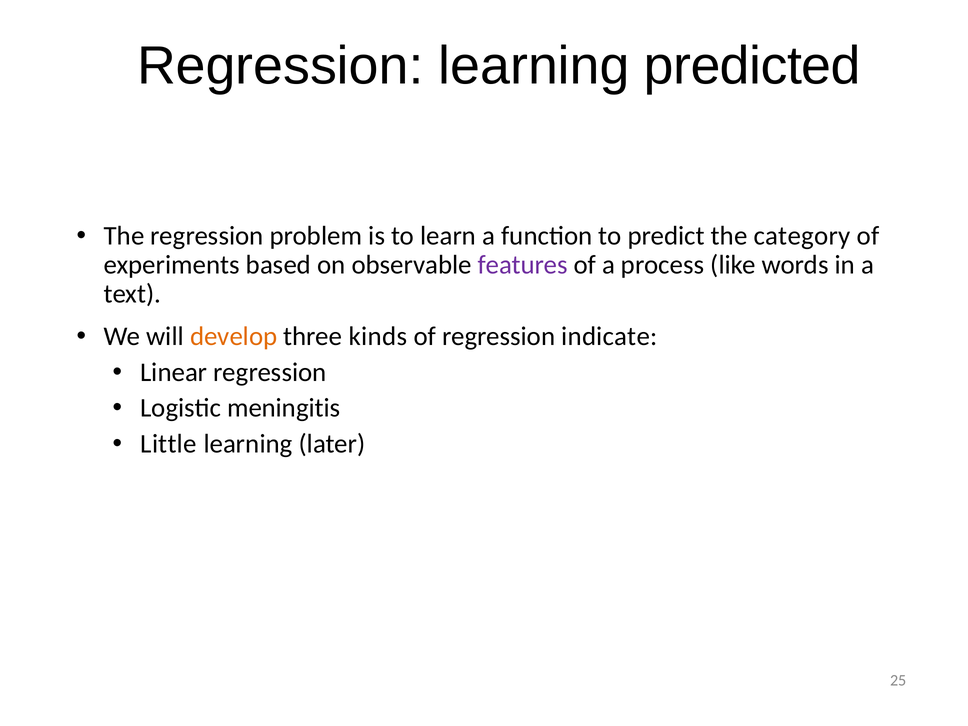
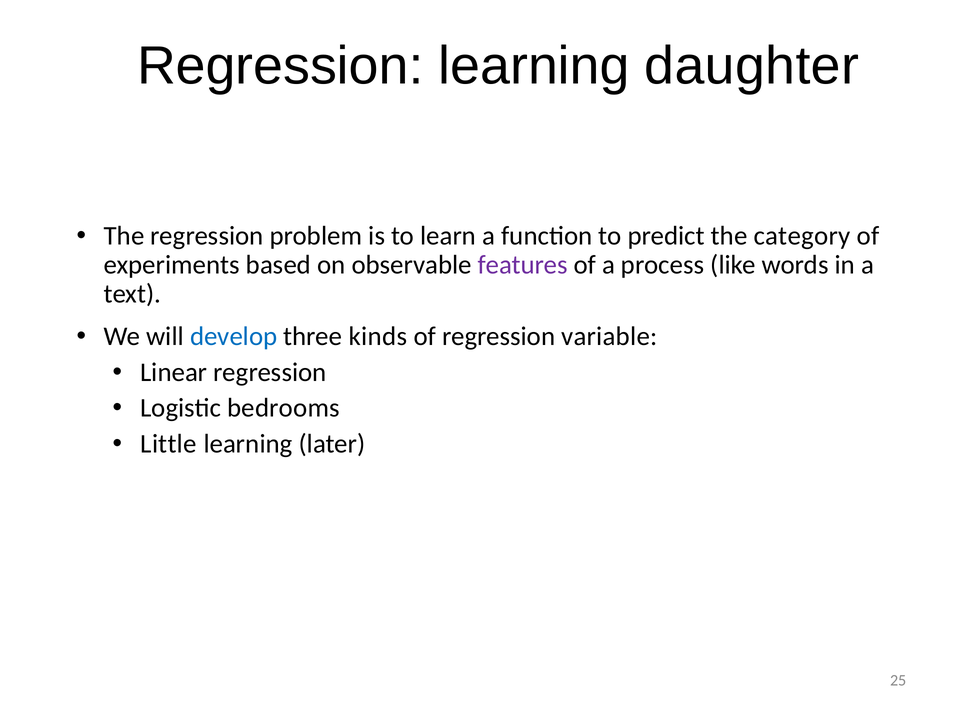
predicted: predicted -> daughter (752, 66)
develop colour: orange -> blue (234, 337)
indicate: indicate -> variable (609, 337)
meningitis: meningitis -> bedrooms (284, 408)
